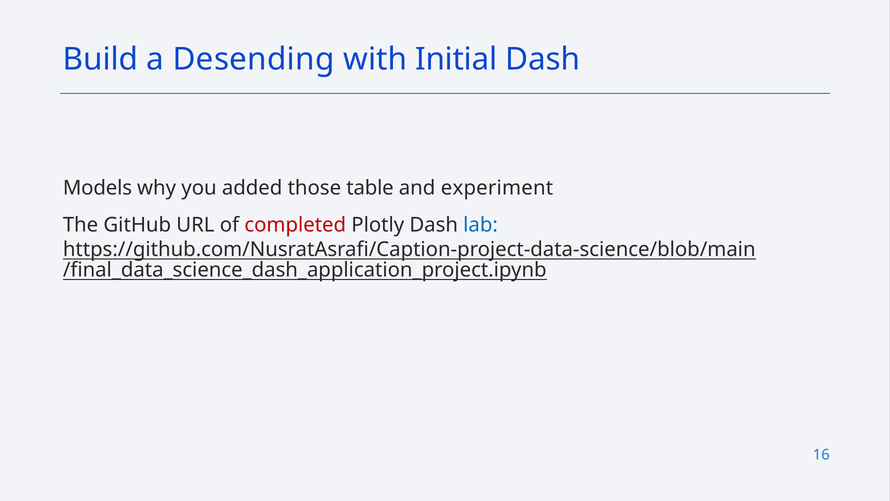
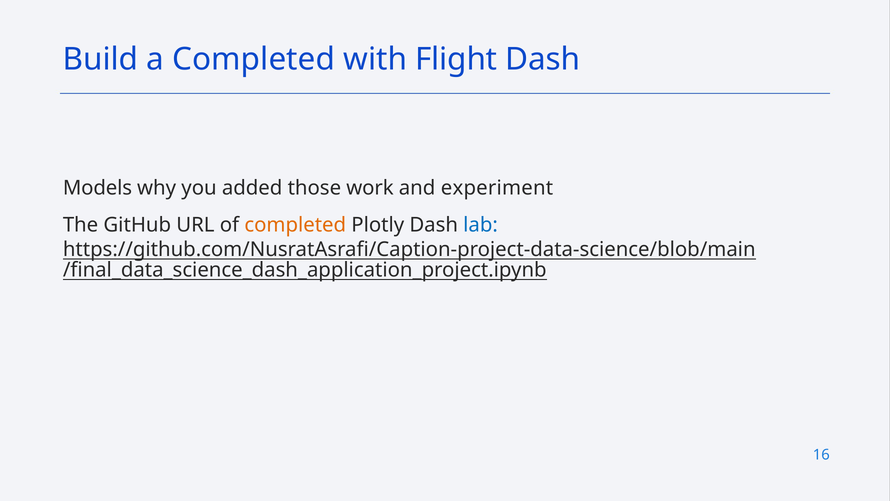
a Desending: Desending -> Completed (254, 59)
Initial: Initial -> Flight (456, 59)
table: table -> work (370, 188)
completed colour: red -> orange (295, 225)
